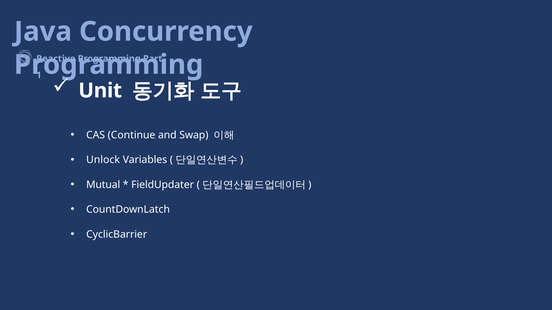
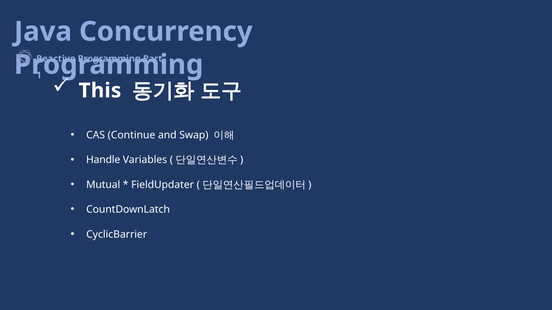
Unit: Unit -> This (100, 91)
Unlock: Unlock -> Handle (103, 160)
